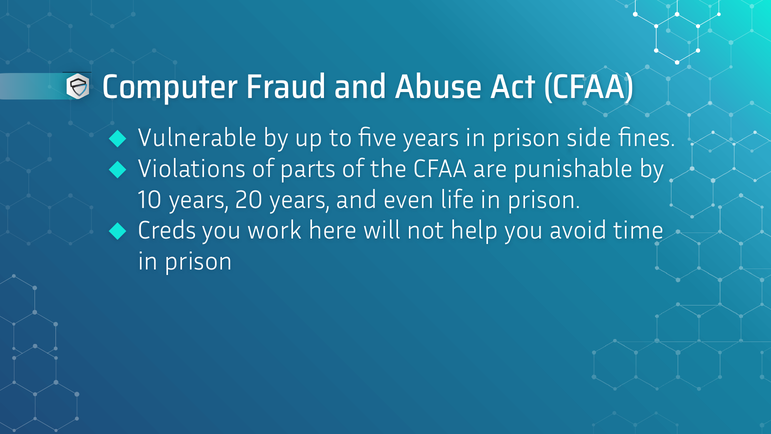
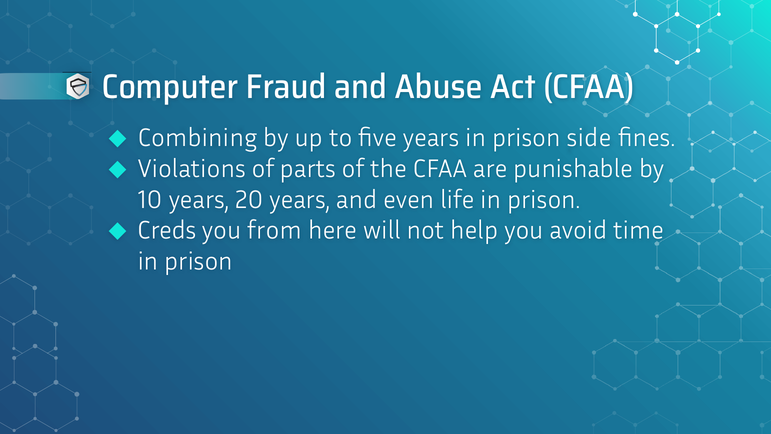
Vulnerable: Vulnerable -> Combining (197, 138)
work: work -> from (275, 230)
